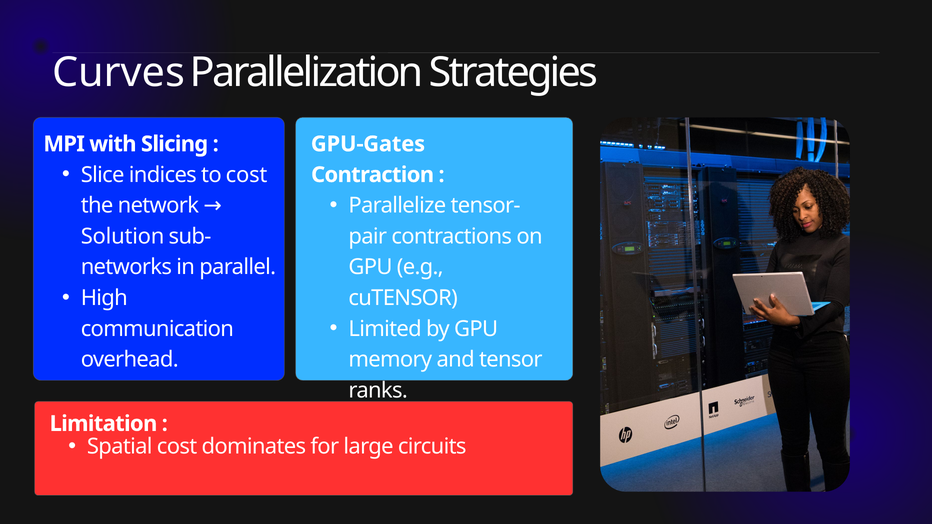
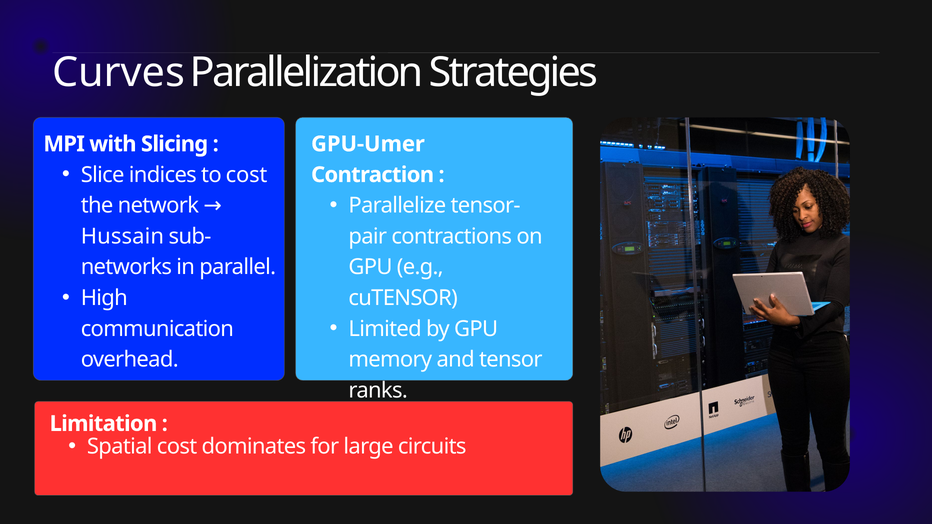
GPU-Gates: GPU-Gates -> GPU-Umer (368, 144)
Solution: Solution -> Hussain (122, 237)
